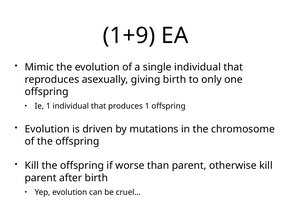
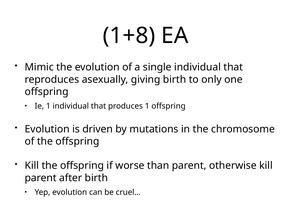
1+9: 1+9 -> 1+8 (129, 36)
